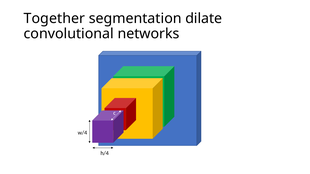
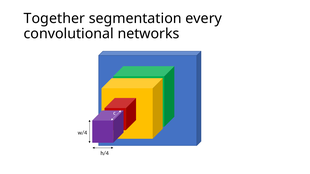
dilate: dilate -> every (204, 18)
